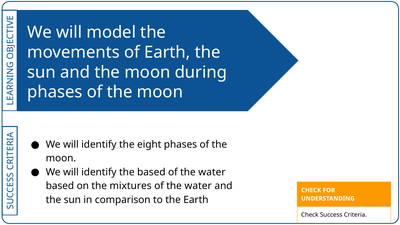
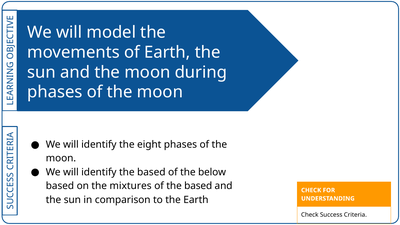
water: water -> below (212, 172)
water: water -> based (198, 186)
